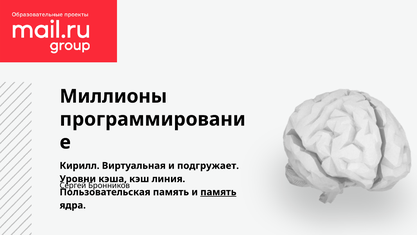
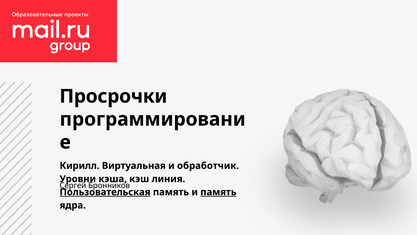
Миллионы: Миллионы -> Просрочки (113, 96)
подгружает: подгружает -> обработчик (208, 165)
Пользовательская underline: none -> present (105, 192)
